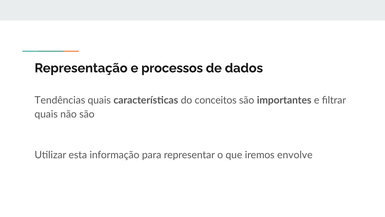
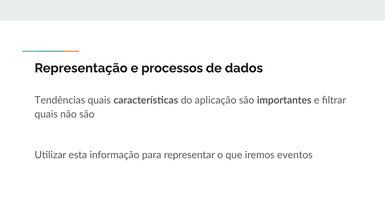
conceitos: conceitos -> aplicação (216, 100)
envolve: envolve -> eventos (295, 155)
